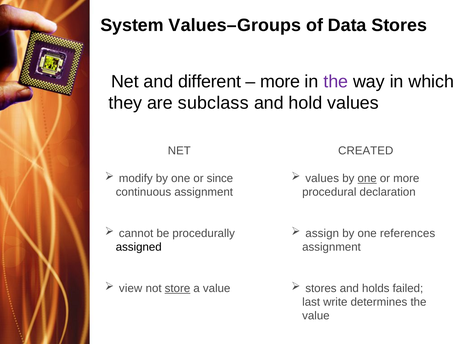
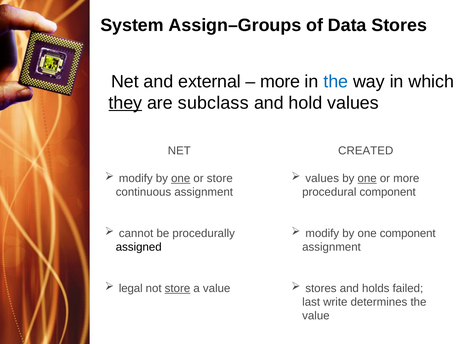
Values–Groups: Values–Groups -> Assign–Groups (235, 25)
different: different -> external (210, 82)
the colour: purple -> blue (336, 82)
they underline: none -> present (125, 103)
one underline: none -> present (181, 178)
or since: since -> store (220, 178)
procedural declaration: declaration -> component (388, 192)
assign: assign -> modify (322, 233)
one references: references -> component (408, 233)
view: view -> legal (131, 289)
